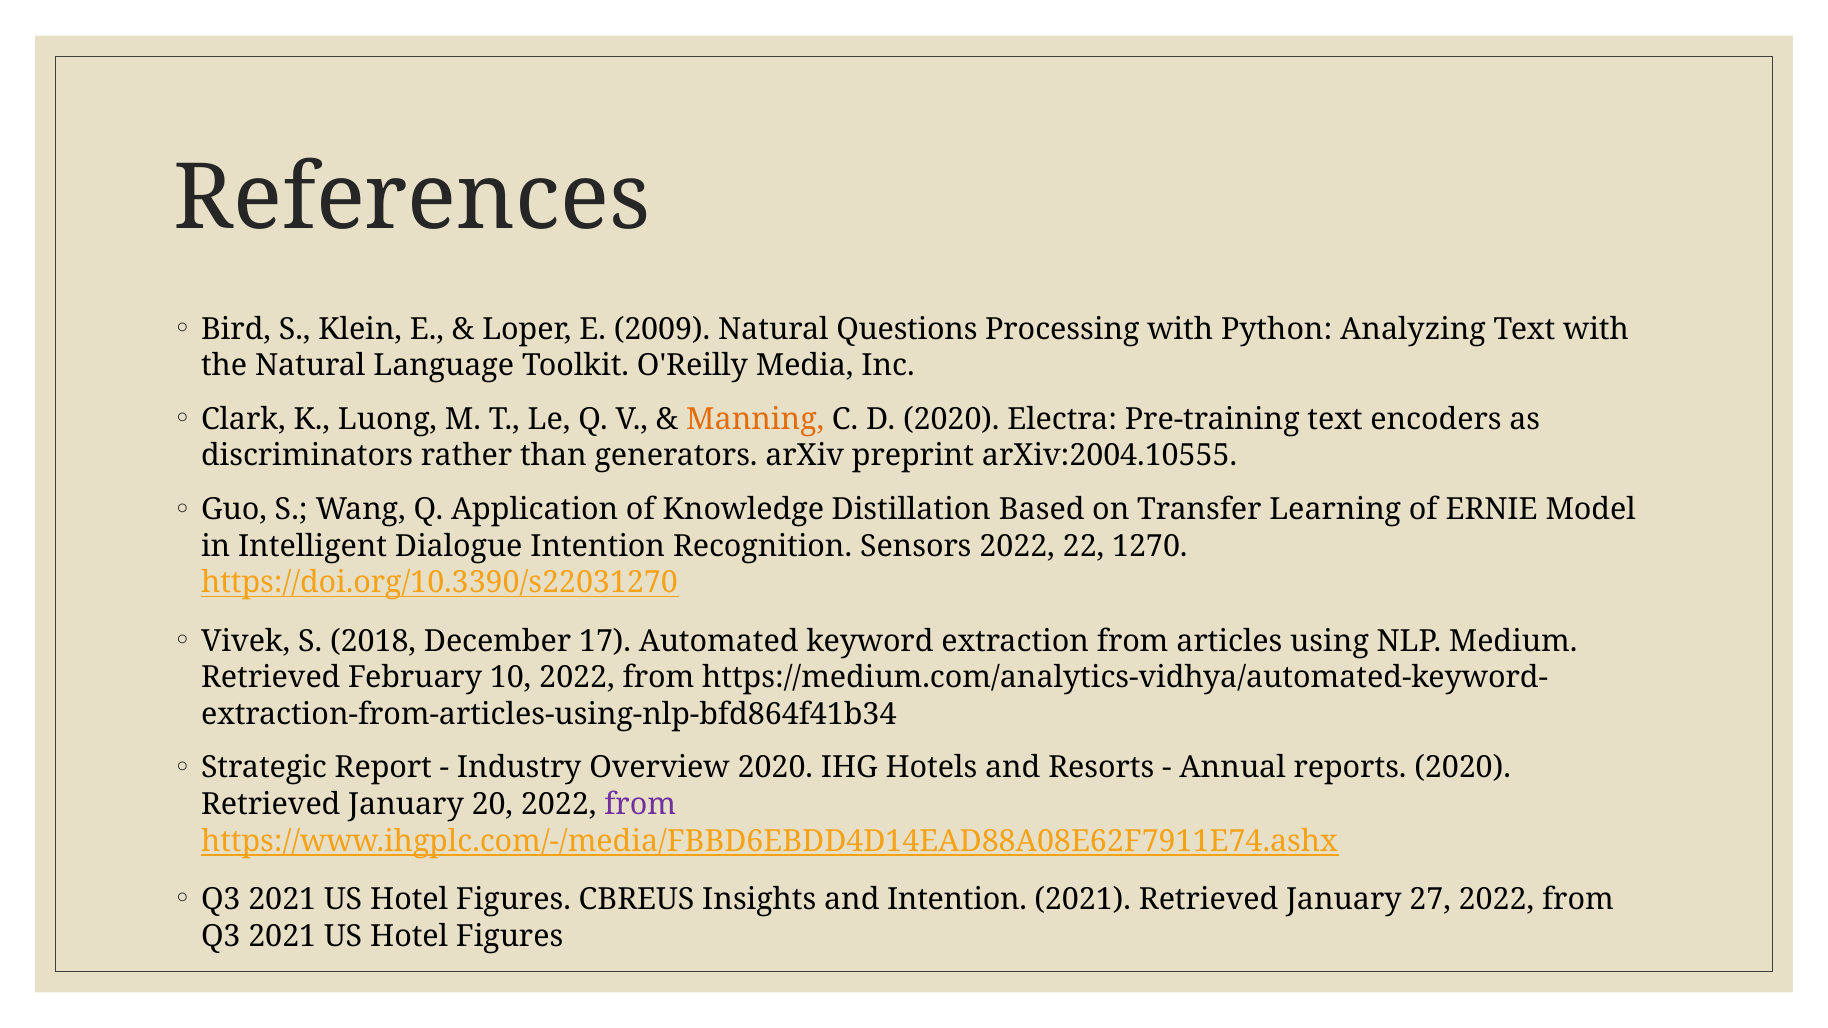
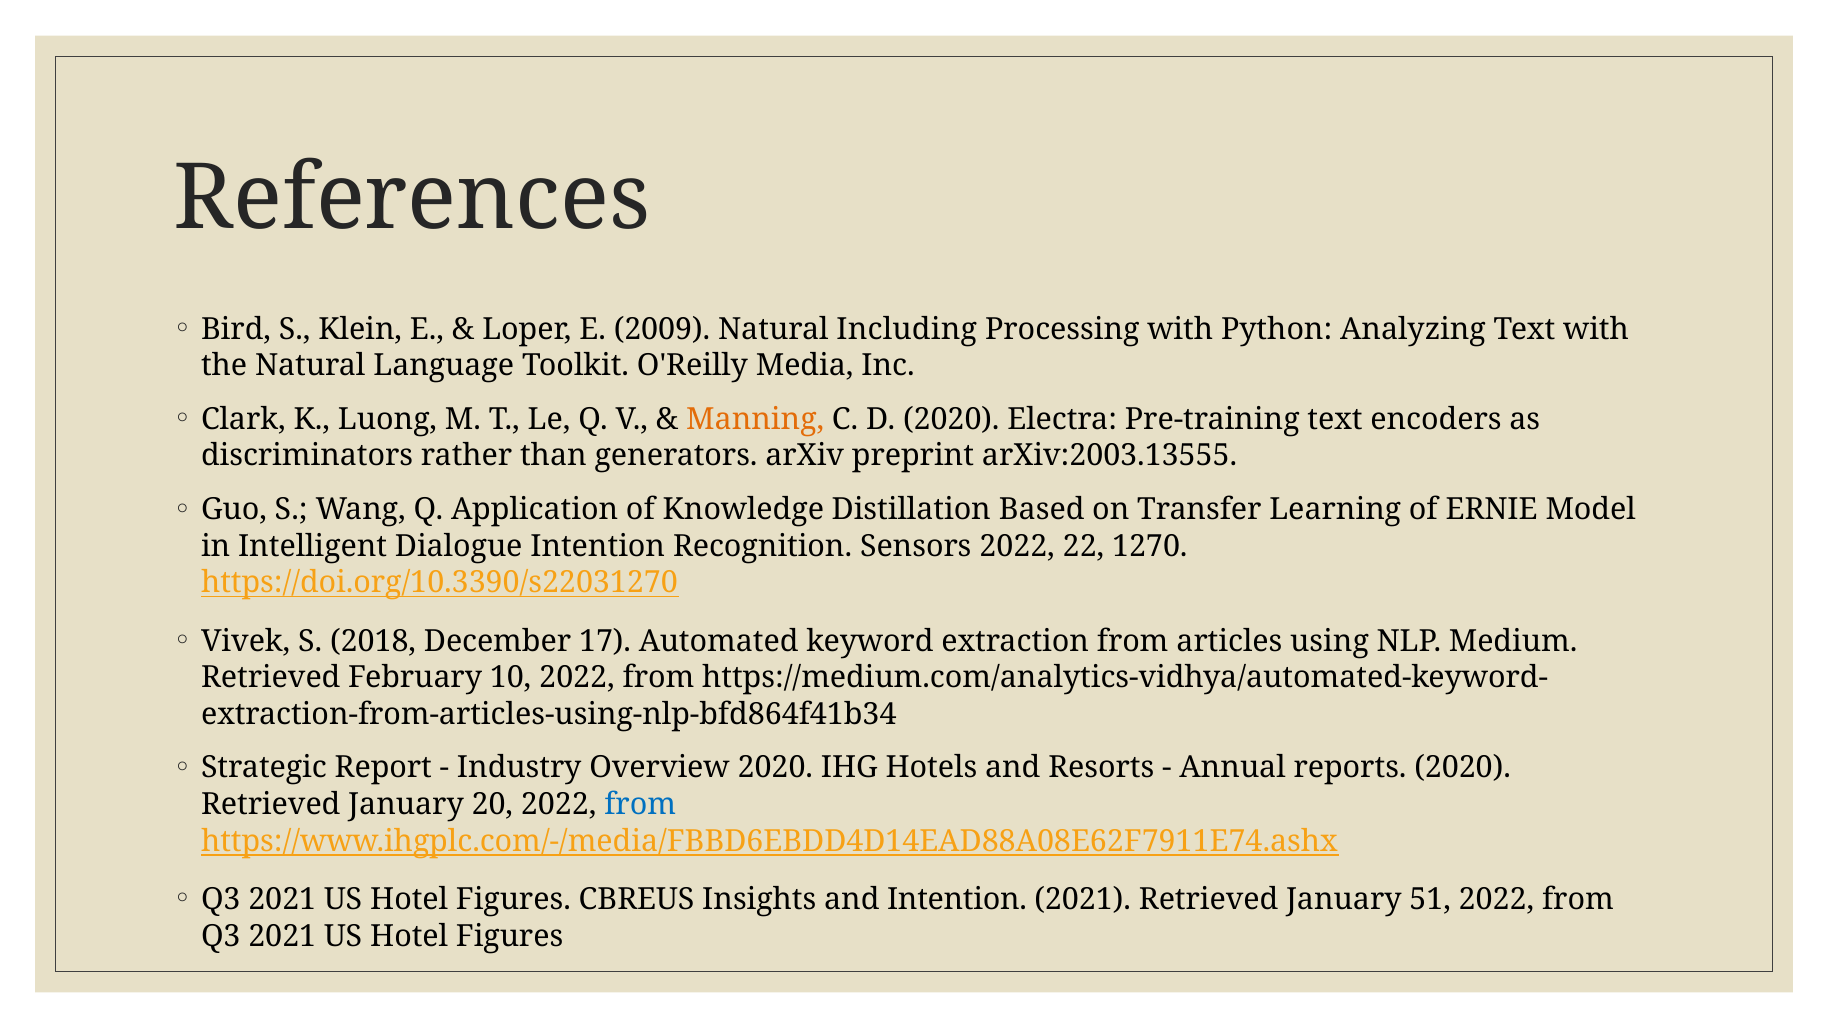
Questions: Questions -> Including (907, 329)
arXiv:2004.10555: arXiv:2004.10555 -> arXiv:2003.13555 (1110, 456)
from colour: purple -> blue (640, 805)
27: 27 -> 51 (1430, 900)
